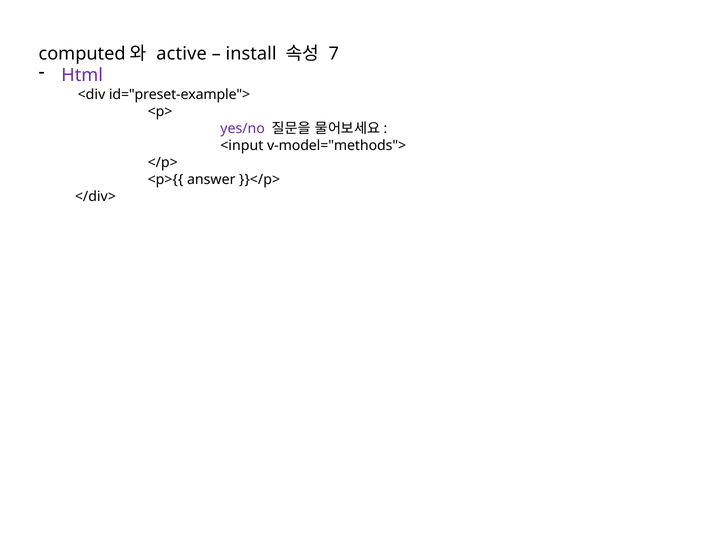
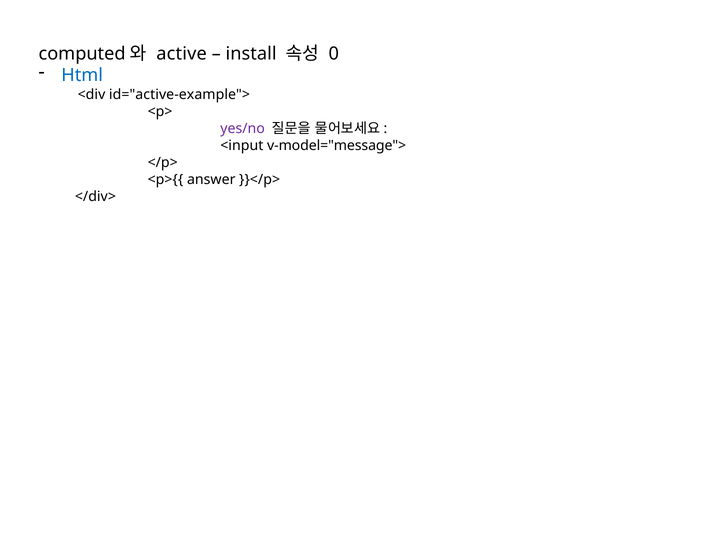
7: 7 -> 0 (334, 54)
Html colour: purple -> blue (82, 75)
id="preset-example">: id="preset-example"> -> id="active-example"> (179, 95)
v-model="methods">: v-model="methods"> -> v-model="message"> (337, 146)
